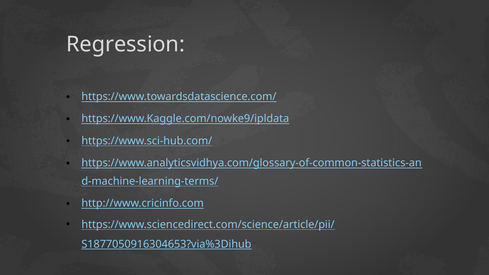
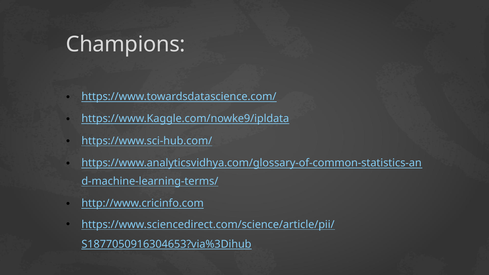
Regression: Regression -> Champions (126, 44)
